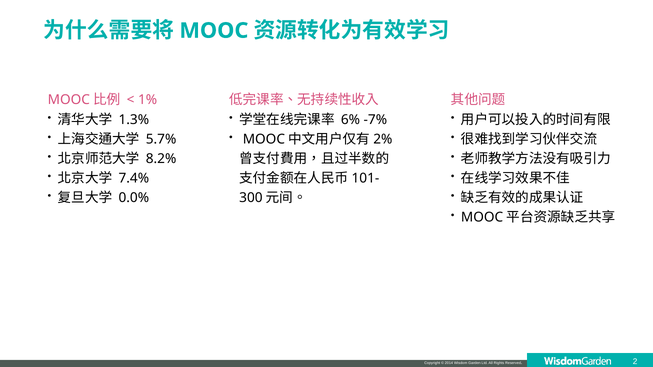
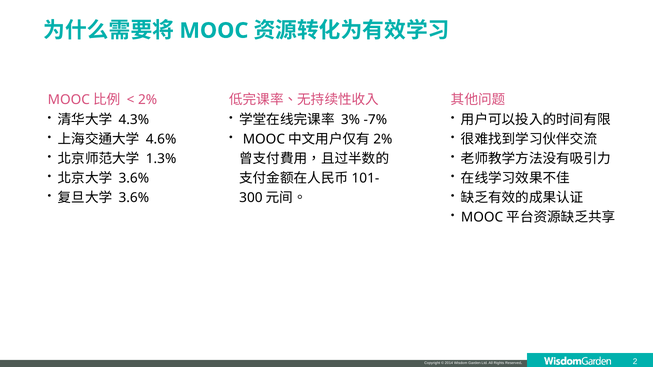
1%: 1% -> 2% (148, 100)
1.3%: 1.3% -> 4.3% (134, 120)
6%: 6% -> 3% (350, 120)
5.7%: 5.7% -> 4.6% (161, 139)
8.2%: 8.2% -> 1.3% (161, 159)
7.4%: 7.4% -> 3.6% (134, 178)
0.0%: 0.0% -> 3.6% (134, 198)
